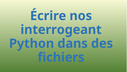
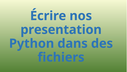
interrogeant: interrogeant -> presentation (61, 29)
